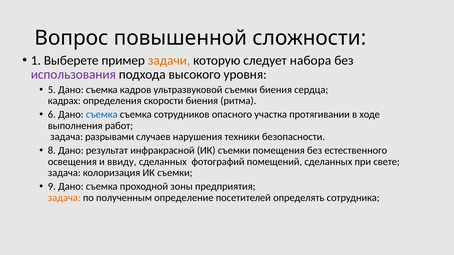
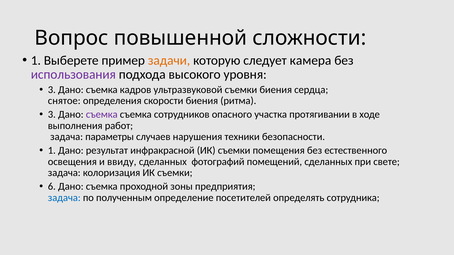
набора: набора -> камера (311, 60)
5: 5 -> 3 (52, 90)
кадрах: кадрах -> снятое (64, 101)
6: 6 -> 3 (52, 115)
съемка colour: blue -> purple (102, 115)
разрывами: разрывами -> параметры (110, 137)
8: 8 -> 1 (52, 151)
9: 9 -> 6 (52, 187)
задача colour: orange -> blue (64, 198)
